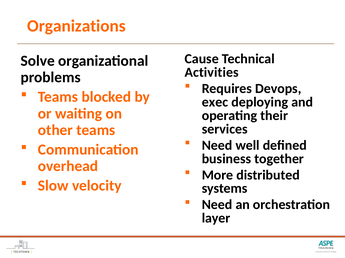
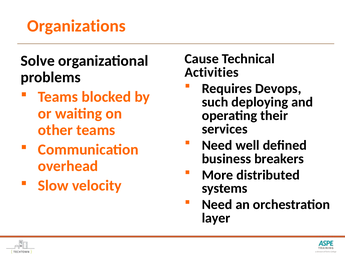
exec: exec -> such (215, 102)
together: together -> breakers (279, 159)
